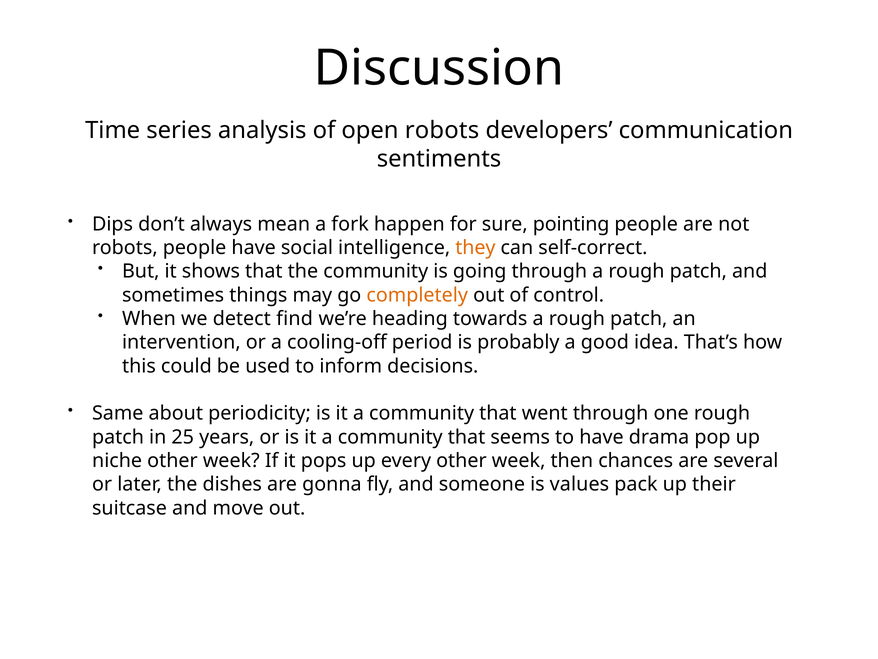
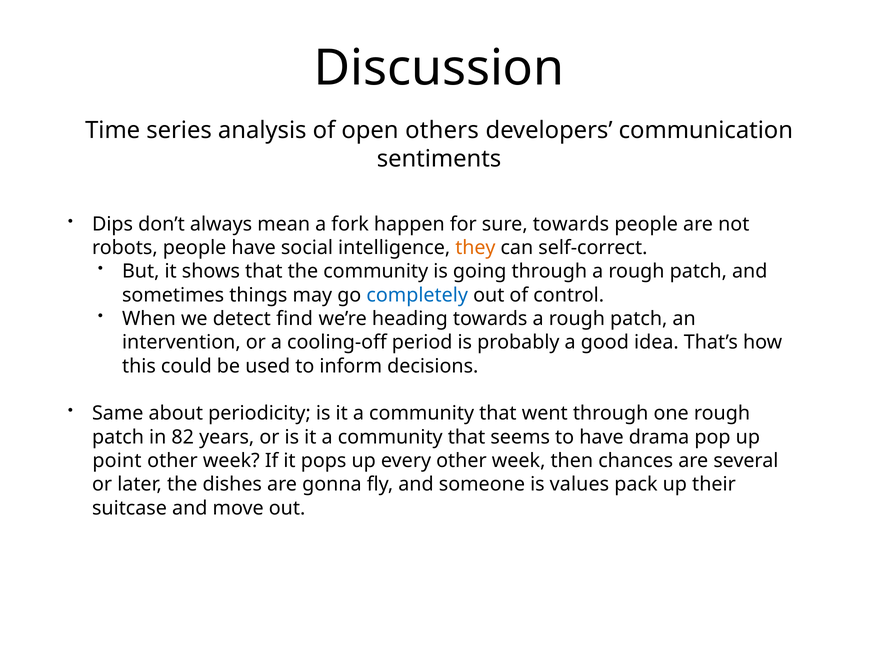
open robots: robots -> others (442, 130)
sure pointing: pointing -> towards (571, 224)
completely colour: orange -> blue (417, 295)
25: 25 -> 82 (183, 437)
niche: niche -> point (117, 460)
